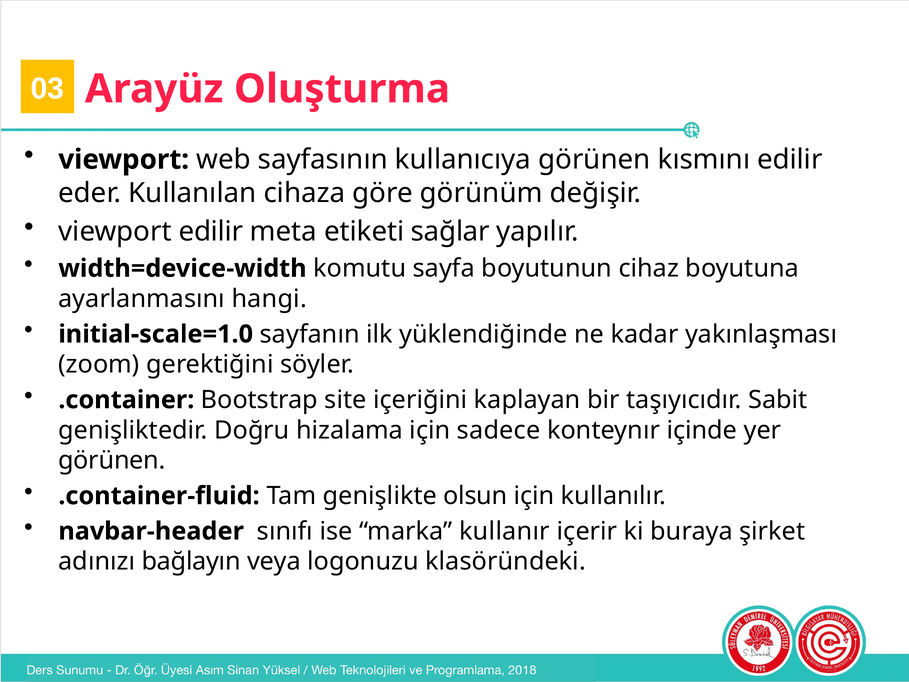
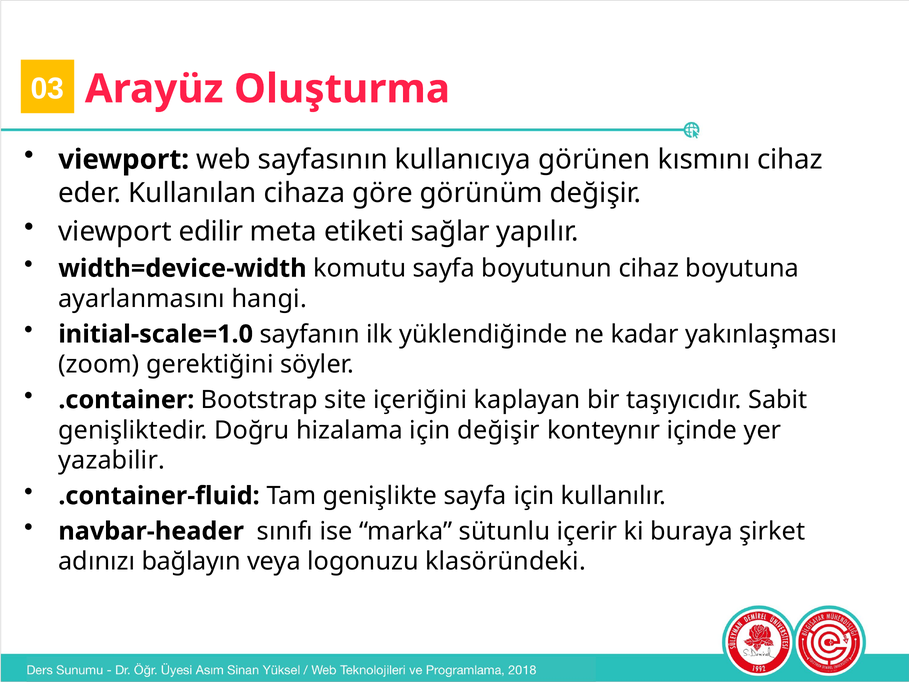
kısmını edilir: edilir -> cihaz (790, 160)
için sadece: sadece -> değişir (499, 430)
görünen: görünen -> yazabilir (112, 460)
genişlikte olsun: olsun -> sayfa (475, 496)
kullanır: kullanır -> sütunlu (505, 531)
